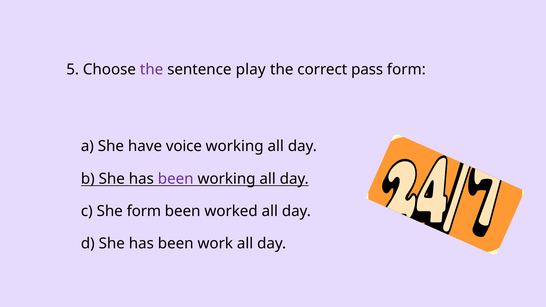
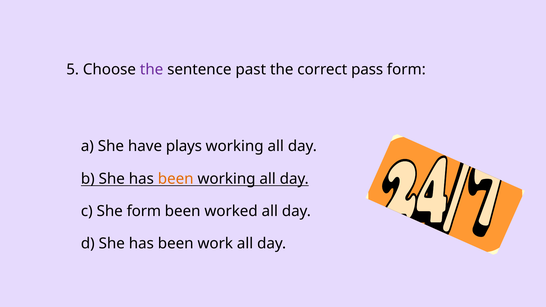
play: play -> past (251, 70)
voice: voice -> plays (184, 146)
been colour: purple -> orange (176, 179)
